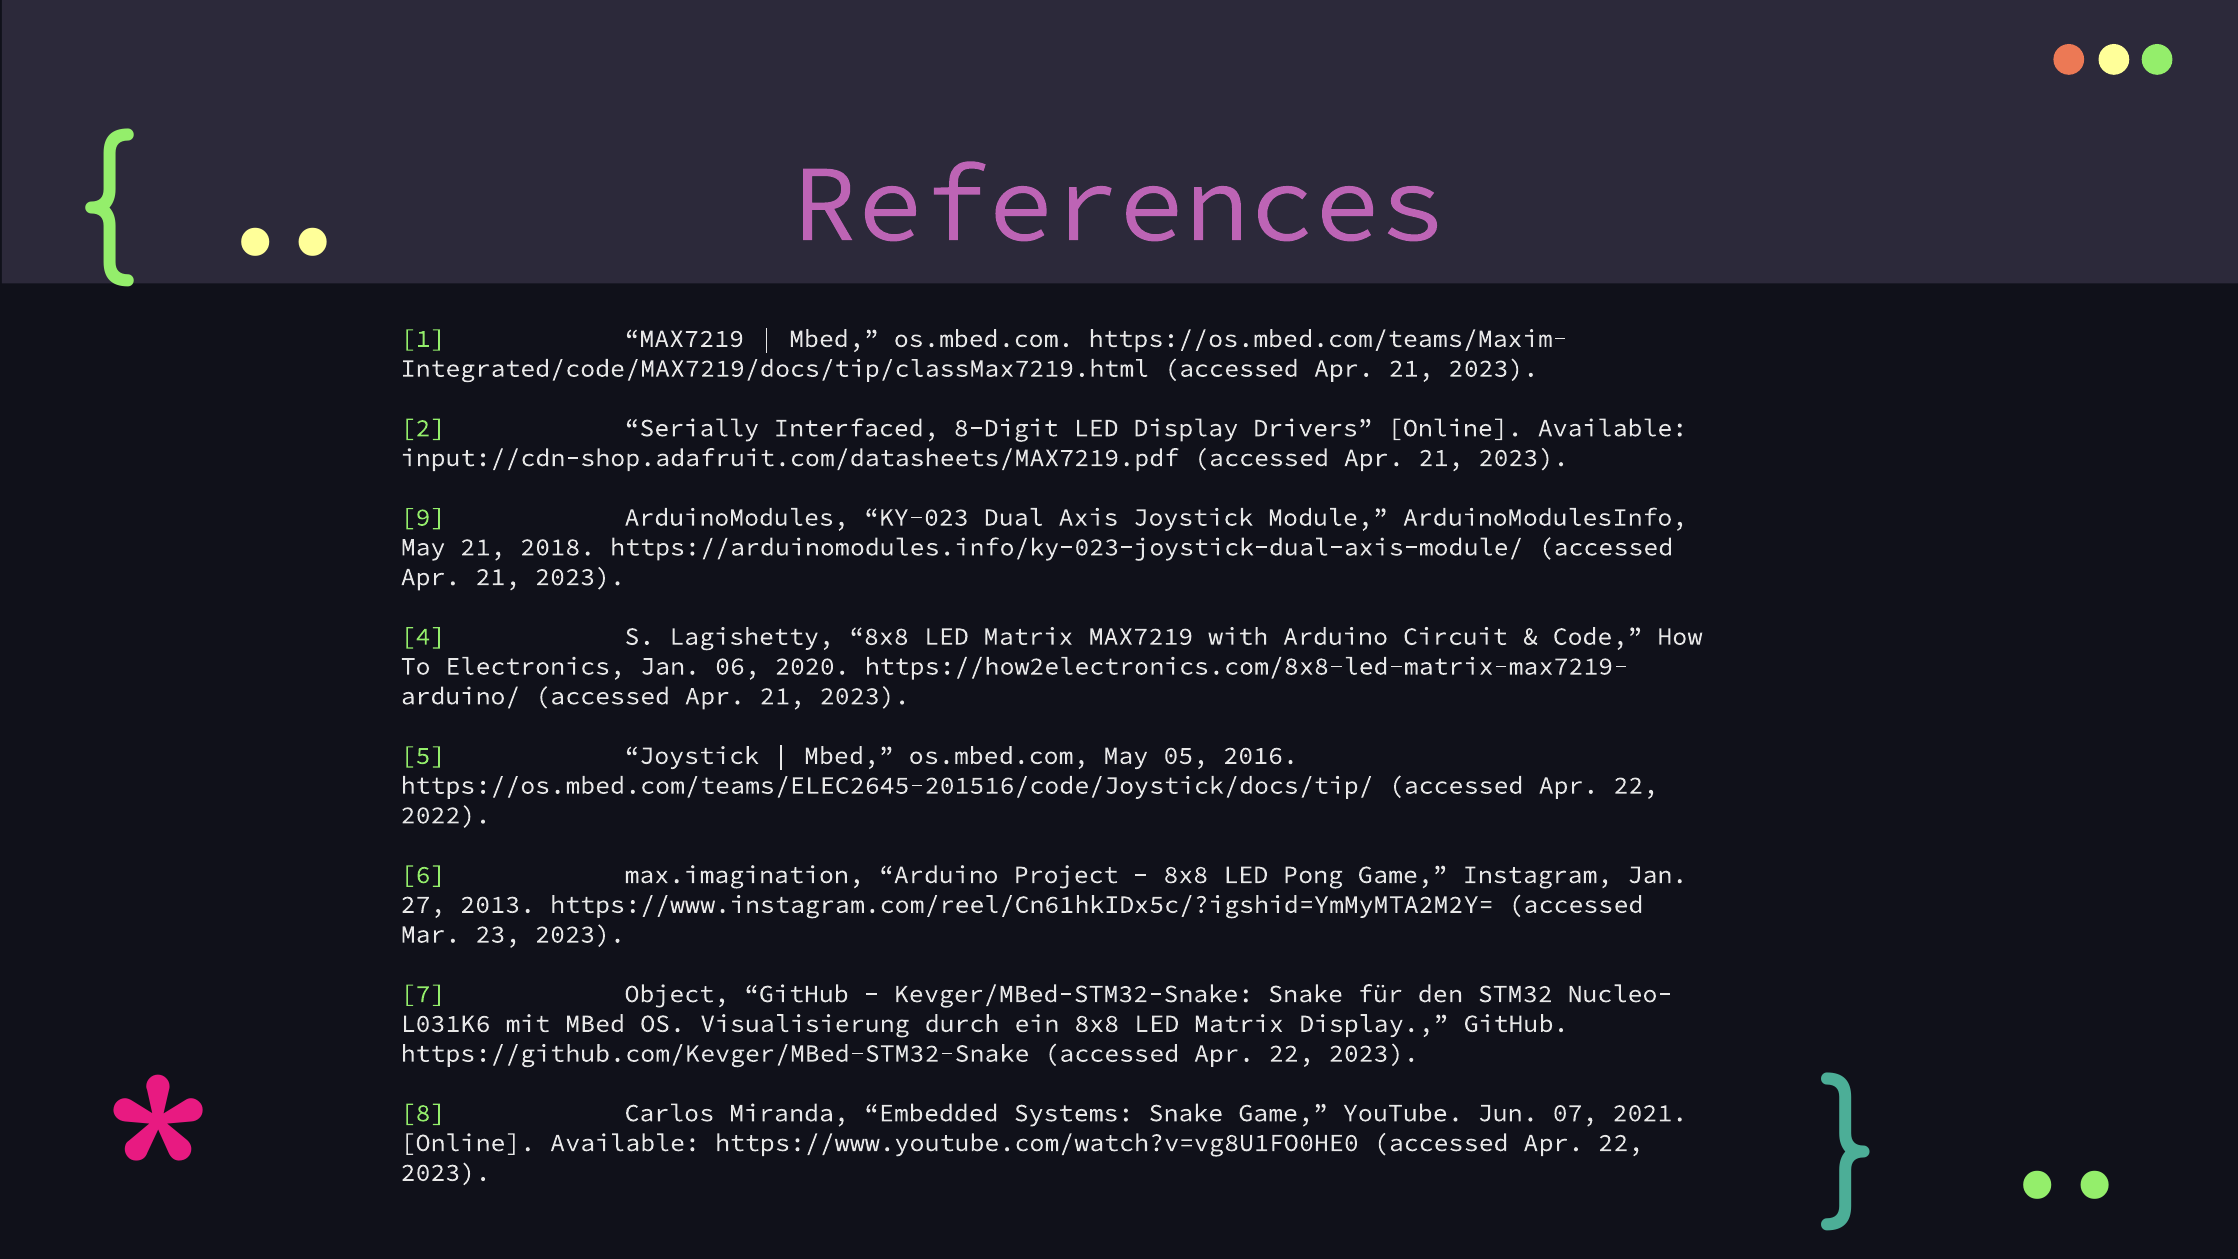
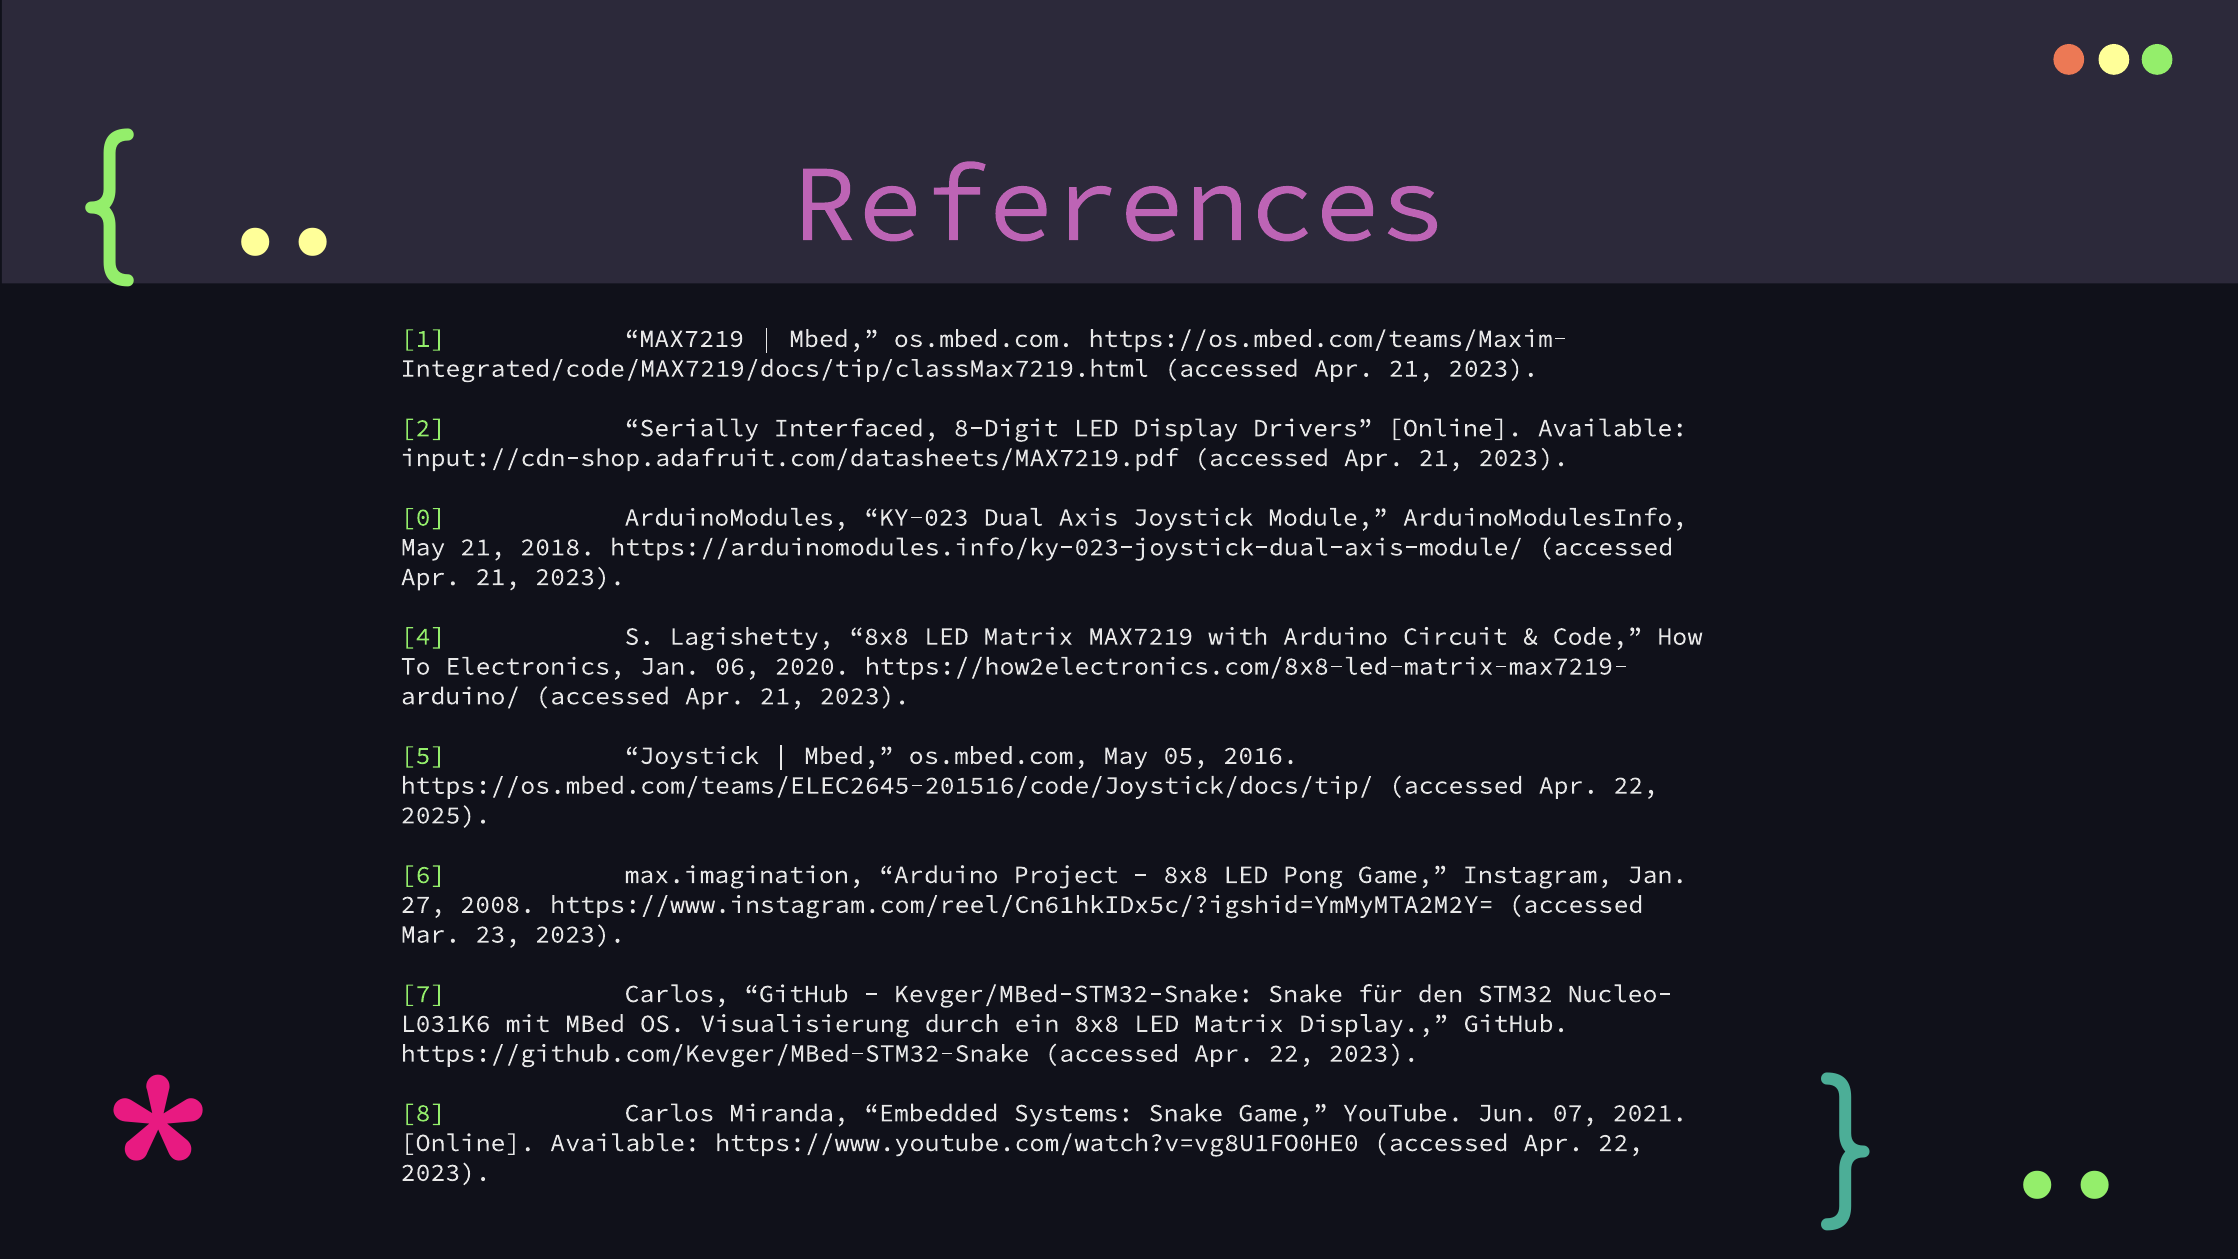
9: 9 -> 0 (423, 517)
2022: 2022 -> 2025 (446, 815)
2013: 2013 -> 2008 (498, 905)
7 Object: Object -> Carlos (677, 994)
